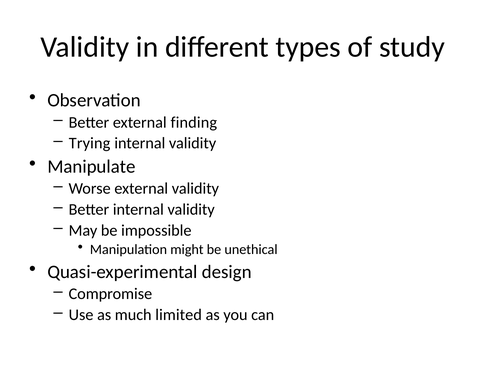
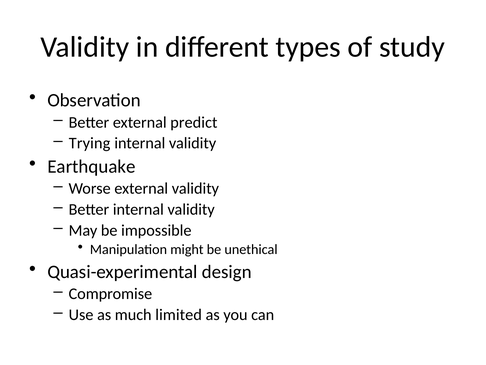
finding: finding -> predict (194, 122)
Manipulate: Manipulate -> Earthquake (91, 166)
